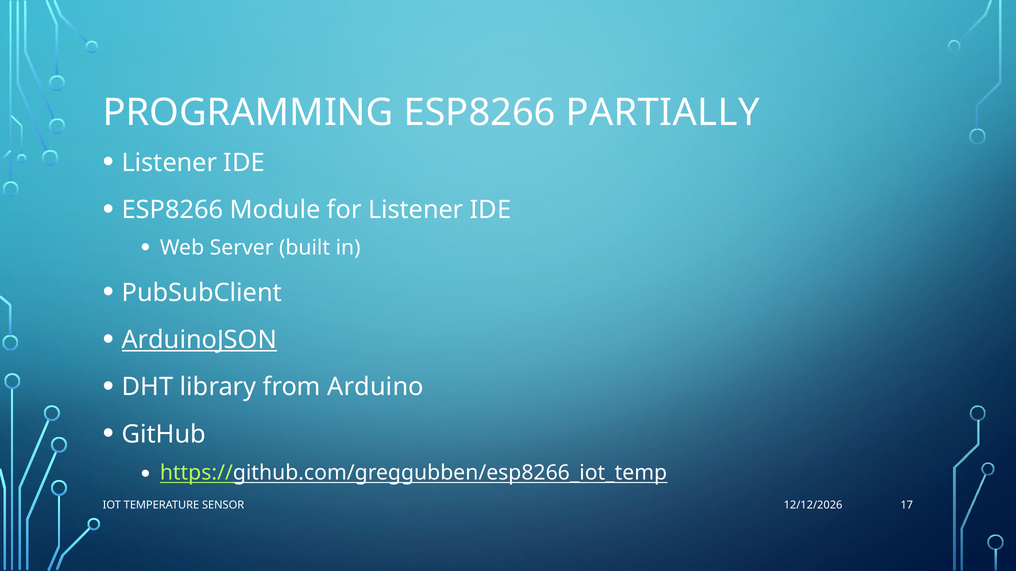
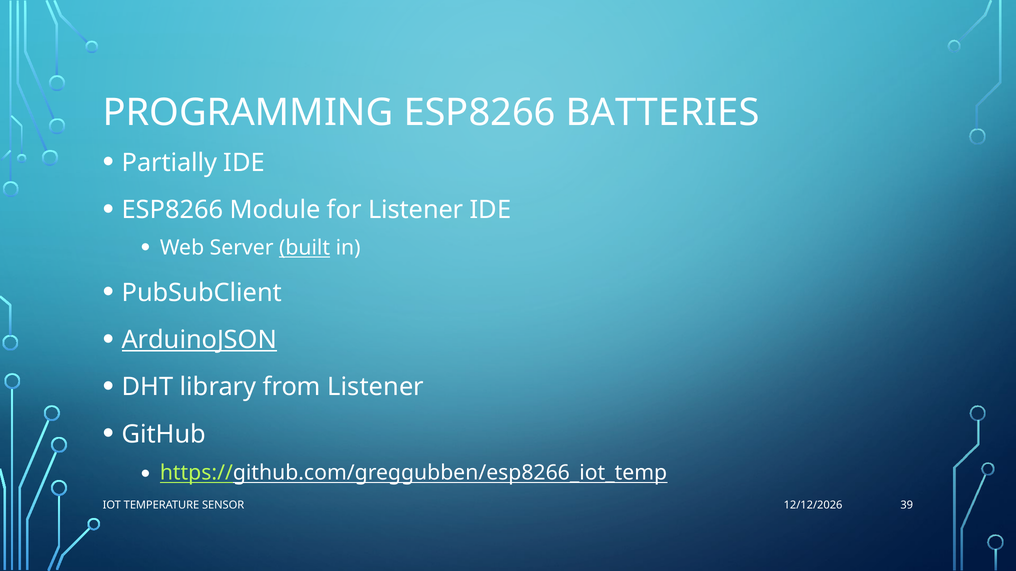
PARTIALLY: PARTIALLY -> BATTERIES (663, 113)
Listener: Listener -> Partially (169, 163)
built underline: none -> present (305, 248)
from Arduino: Arduino -> Listener (376, 387)
17: 17 -> 39 (907, 505)
